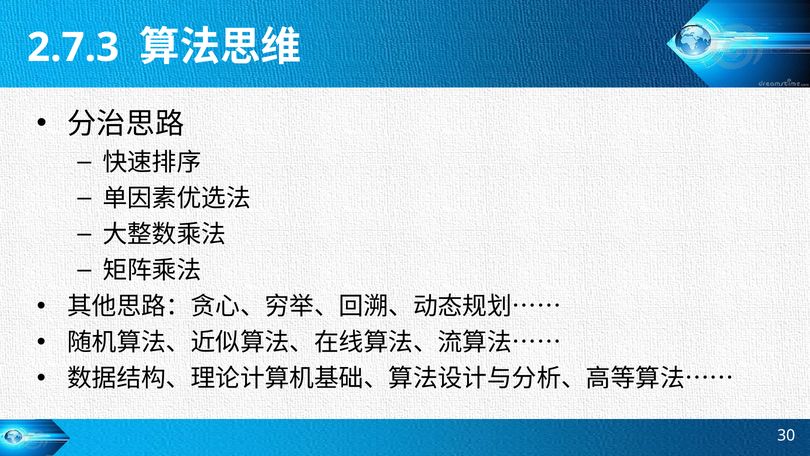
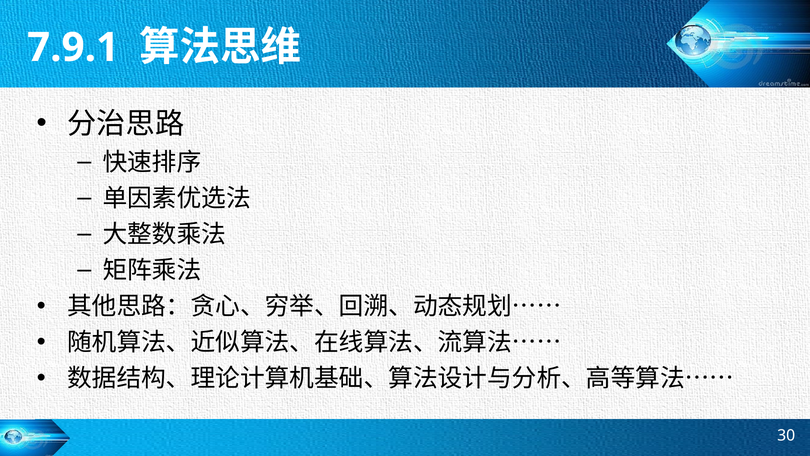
2.7.3: 2.7.3 -> 7.9.1 (73, 47)
